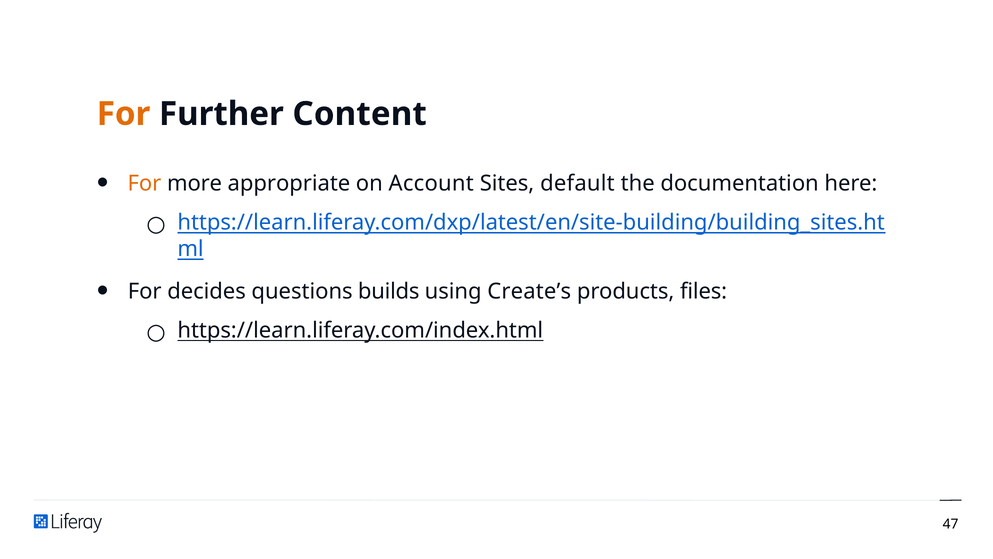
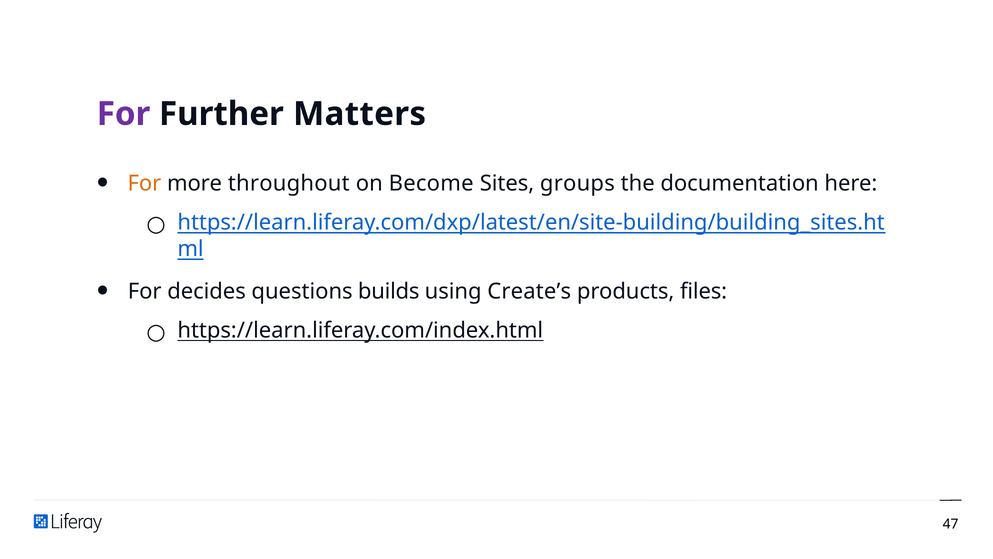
For colour: orange -> purple (124, 114)
Content: Content -> Matters (360, 114)
appropriate: appropriate -> throughout (289, 183)
Account: Account -> Become (431, 183)
default: default -> groups (577, 183)
